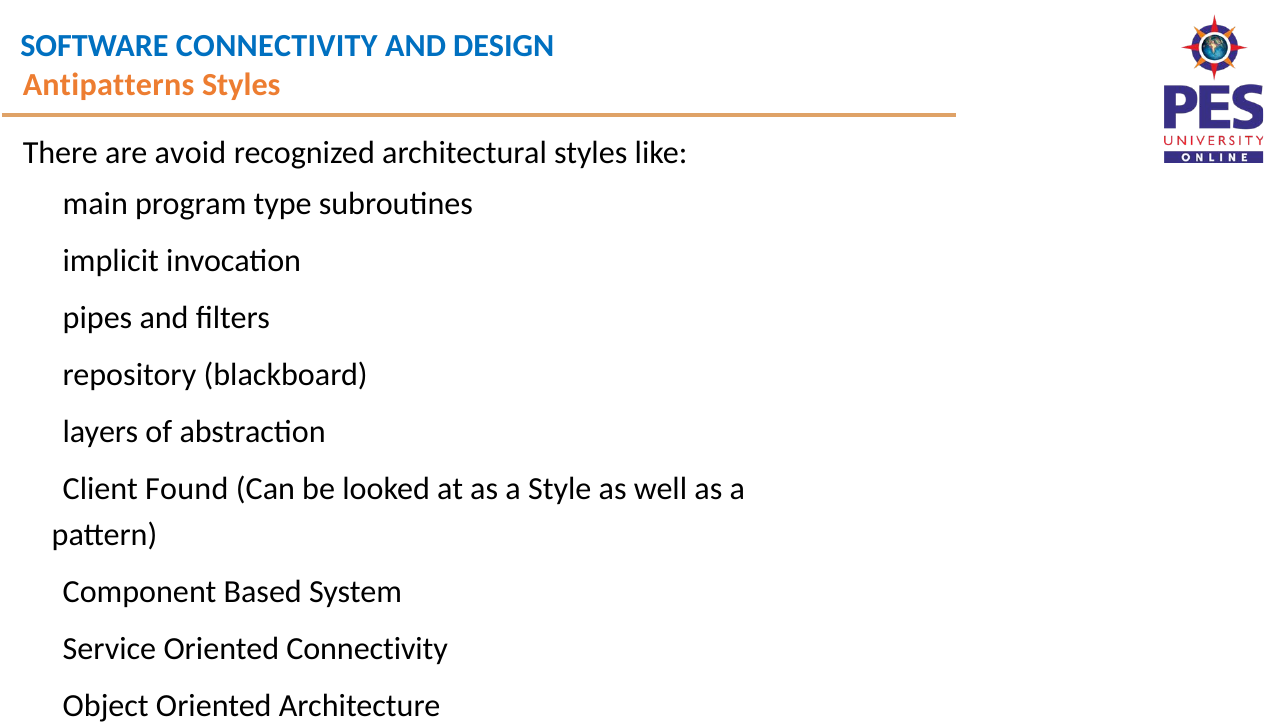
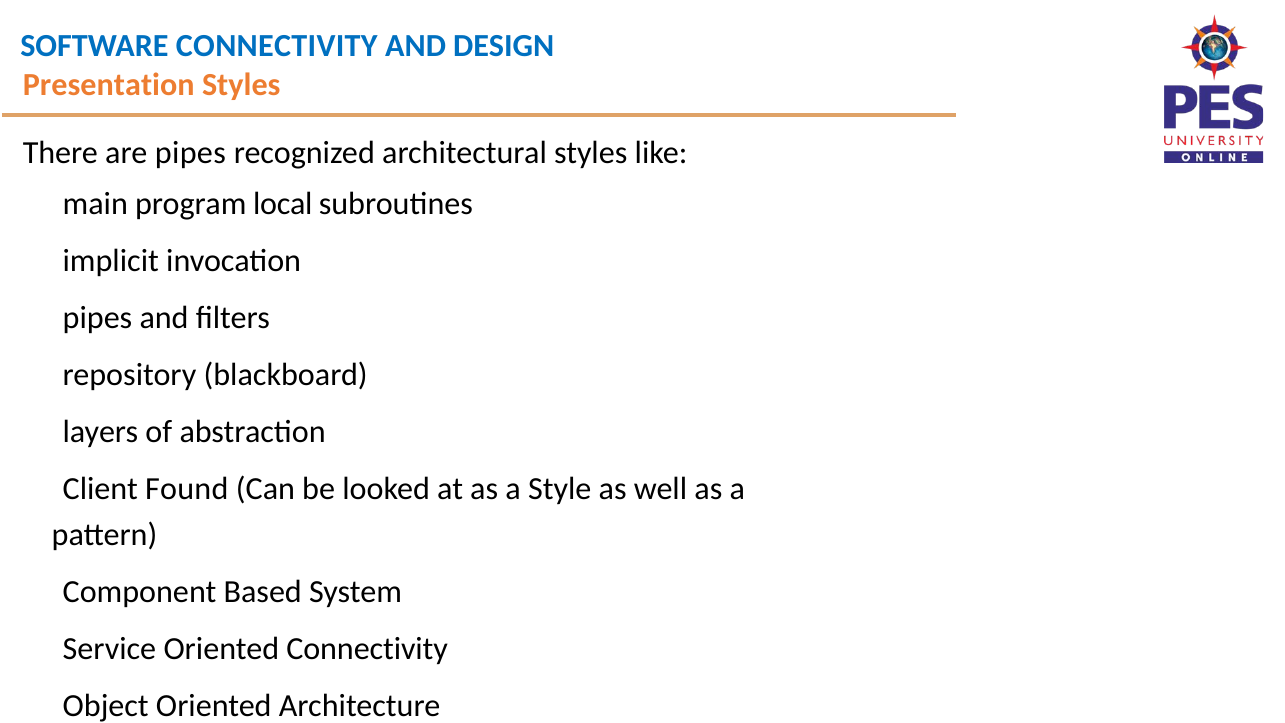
Antipatterns: Antipatterns -> Presentation (109, 85)
avoid: avoid -> pipes (190, 153)
type: type -> local (283, 204)
